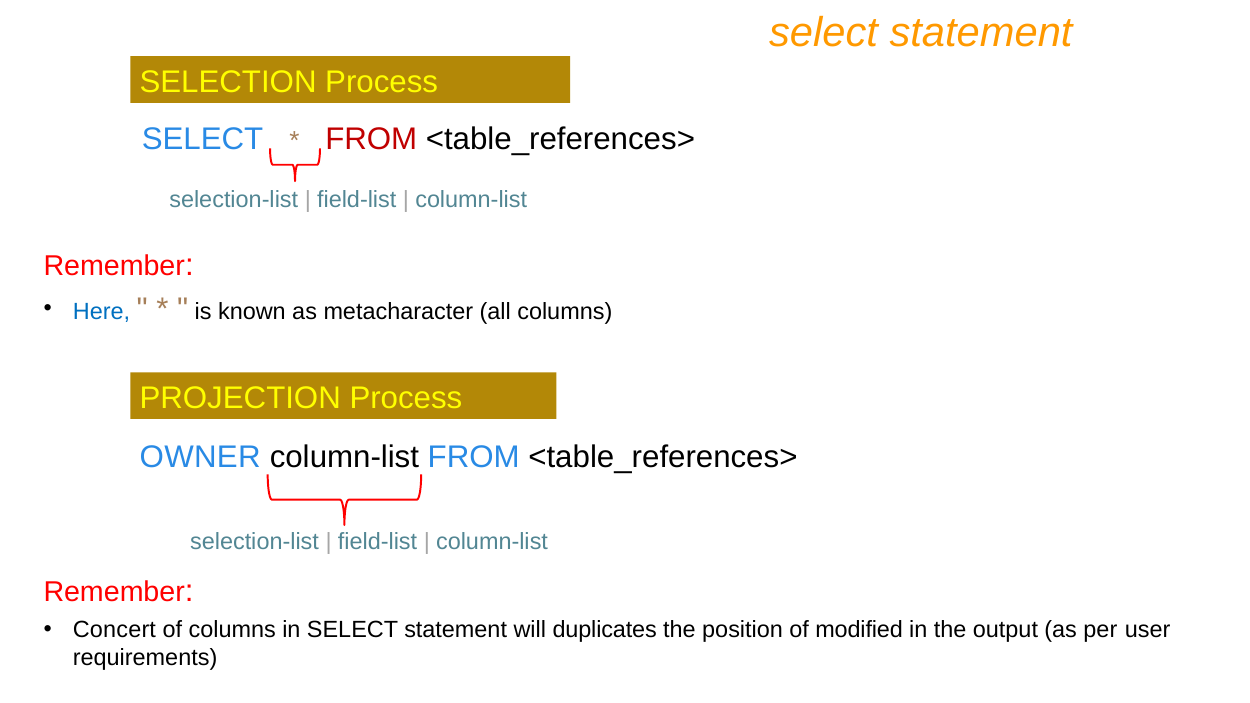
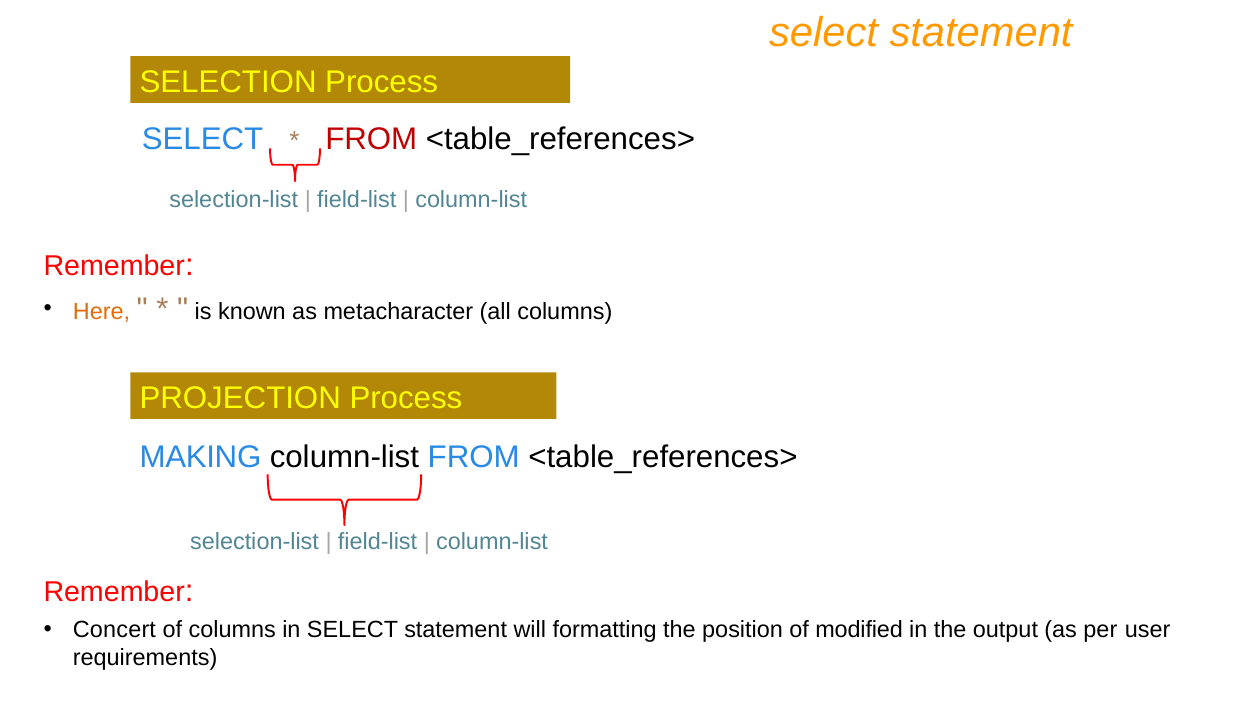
Here colour: blue -> orange (102, 312)
OWNER: OWNER -> MAKING (200, 457)
duplicates: duplicates -> formatting (605, 630)
